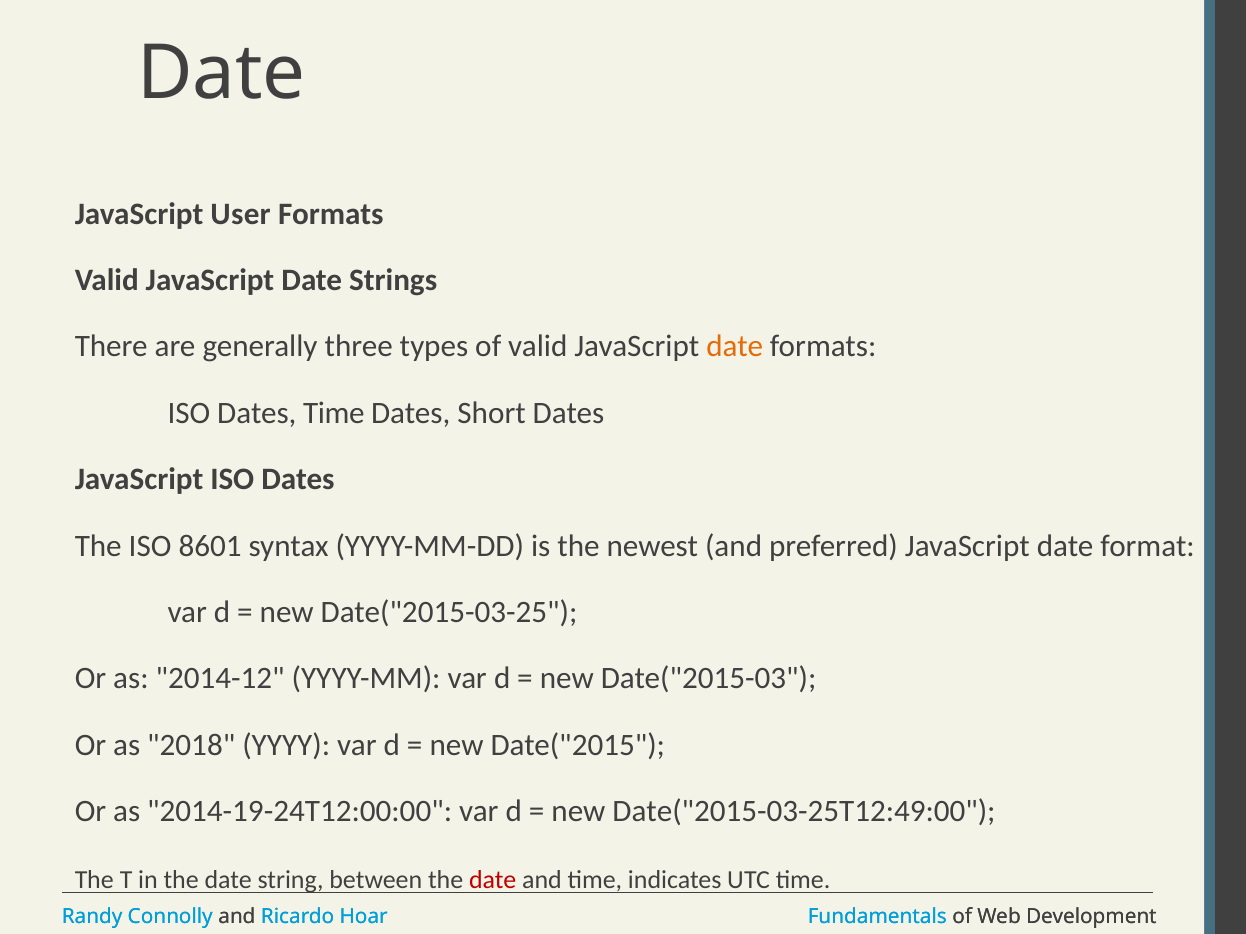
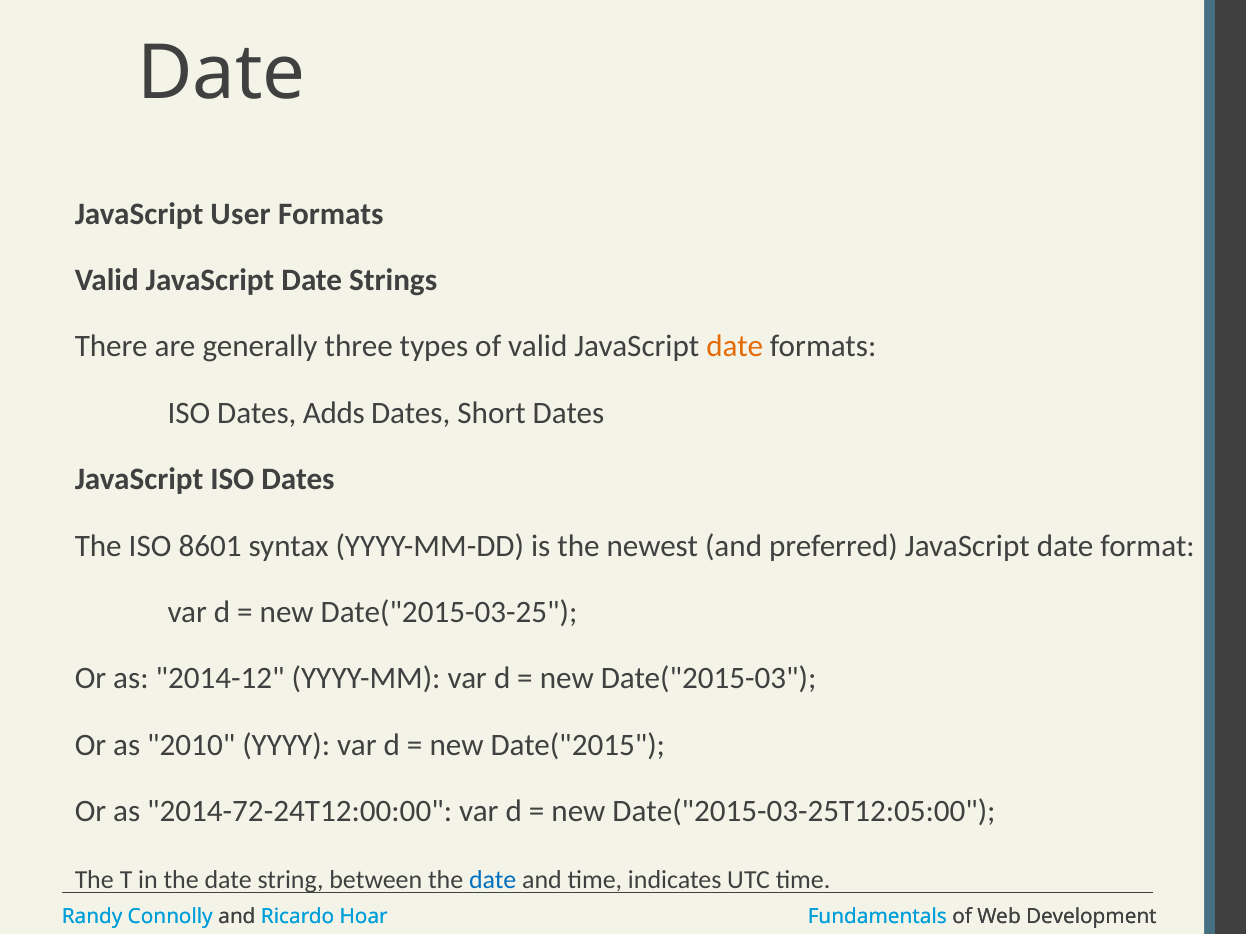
Dates Time: Time -> Adds (334, 413)
2018: 2018 -> 2010 (191, 745)
2014-19-24T12:00:00: 2014-19-24T12:00:00 -> 2014-72-24T12:00:00 (300, 812)
Date("2015-03-25T12:49:00: Date("2015-03-25T12:49:00 -> Date("2015-03-25T12:05:00 (804, 812)
date colour: red -> blue (493, 880)
